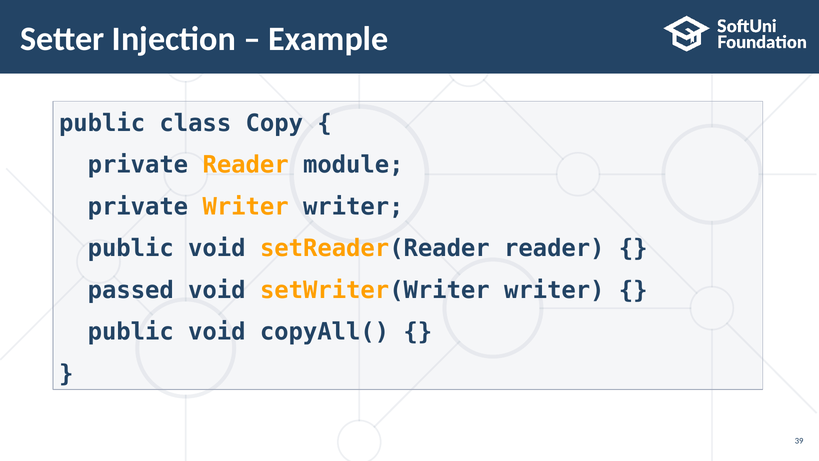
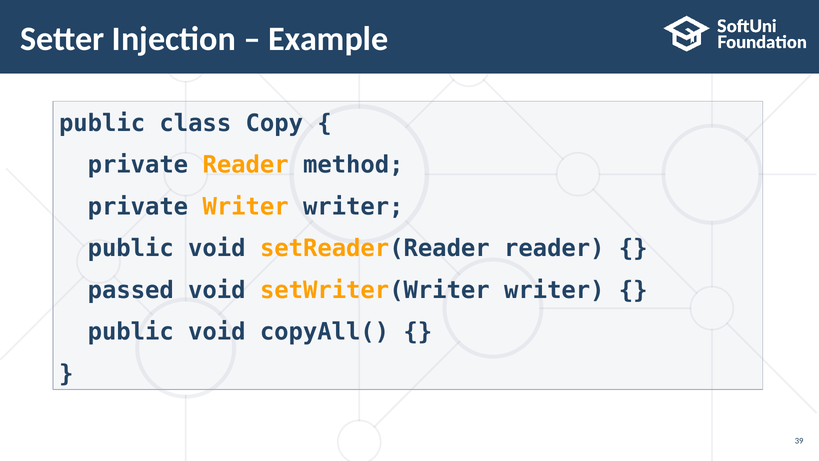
module: module -> method (353, 165)
